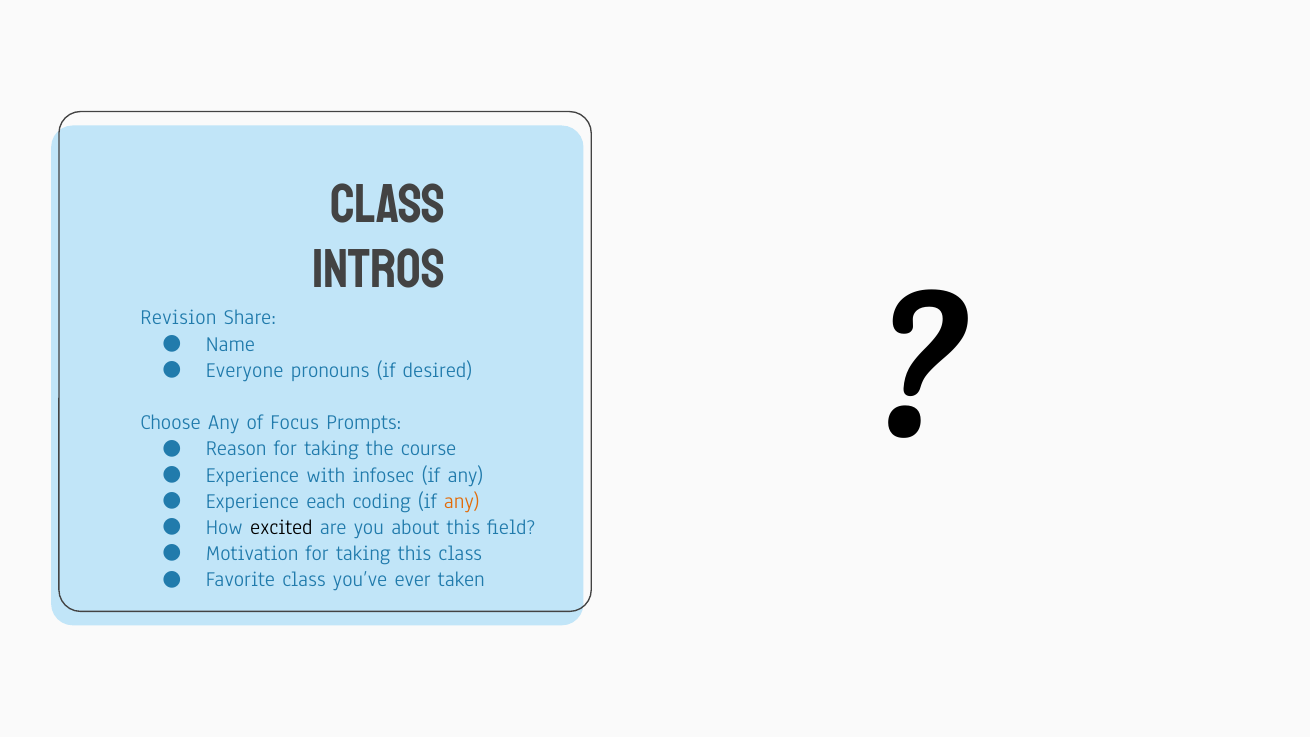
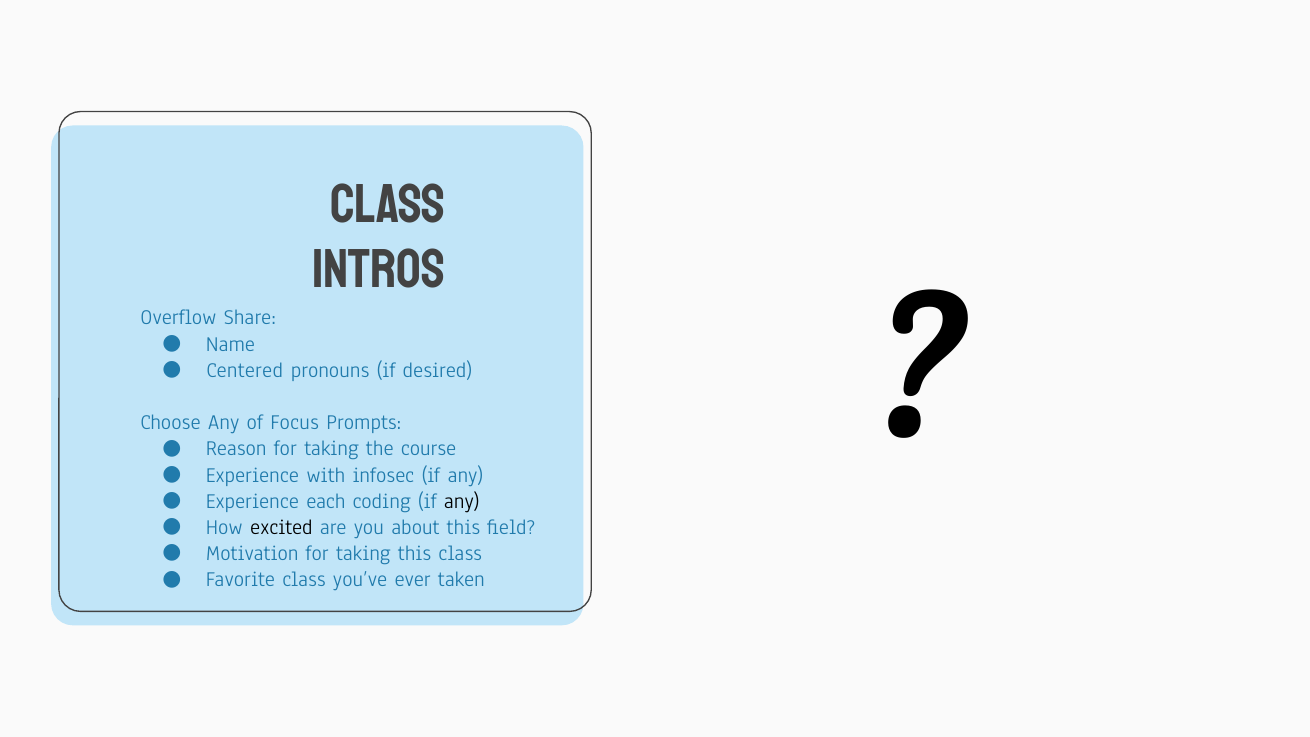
Revision: Revision -> Overflow (179, 318)
Everyone: Everyone -> Centered (245, 370)
any colour: orange -> black (462, 501)
